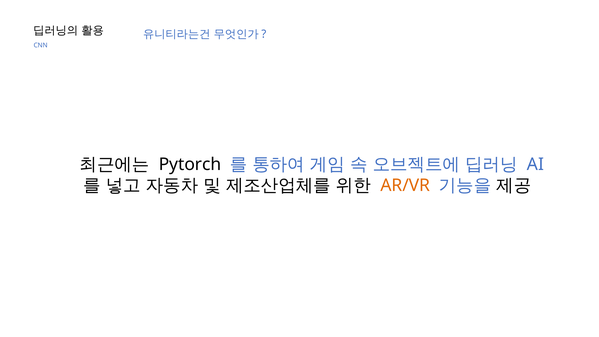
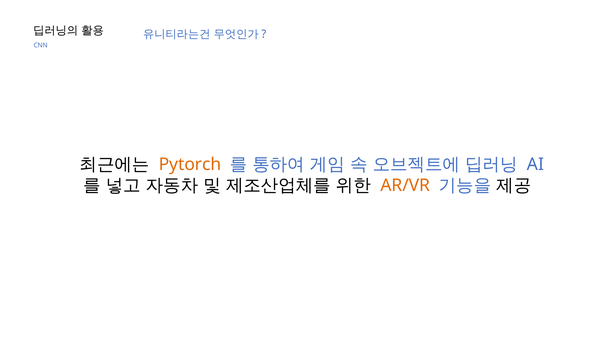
Pytorch colour: black -> orange (190, 164)
